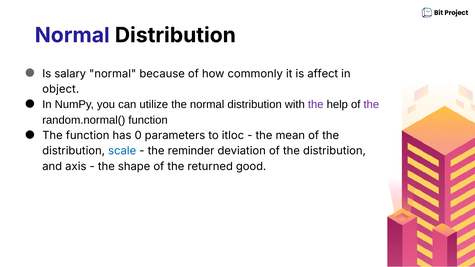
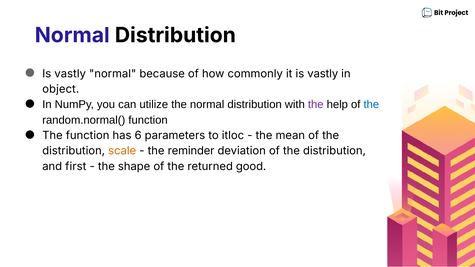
salary: salary -> vastly (70, 74)
it is affect: affect -> vastly (323, 74)
the colour: purple -> blue (371, 105)
0: 0 -> 6 (138, 136)
scale colour: blue -> orange (122, 151)
axis: axis -> first (76, 167)
